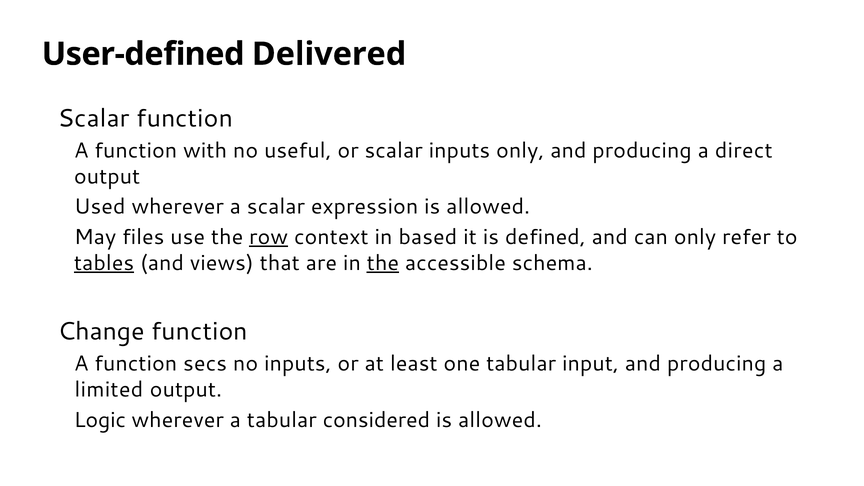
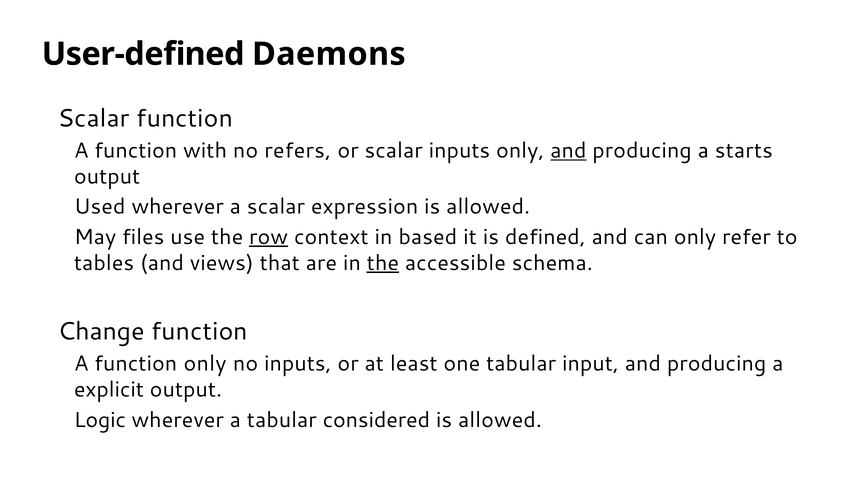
Delivered: Delivered -> Daemons (329, 54)
useful: useful -> refers (298, 151)
and underline: none -> present (568, 151)
direct: direct -> starts (744, 151)
tables underline: present -> none (104, 263)
function secs: secs -> only (205, 364)
limited: limited -> explicit (109, 390)
